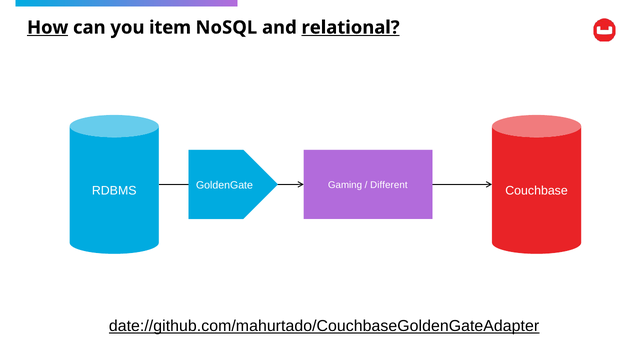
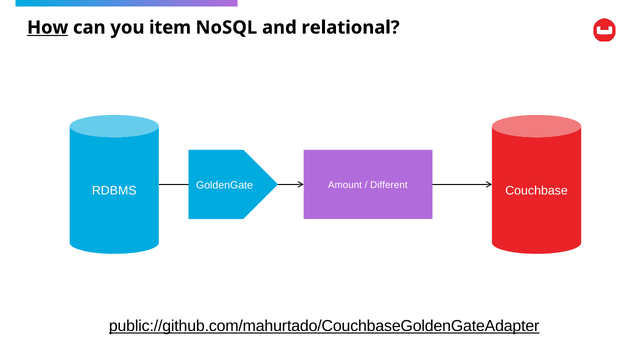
relational underline: present -> none (351, 27)
Gaming: Gaming -> Amount (345, 185)
date://github.com/mahurtado/CouchbaseGoldenGateAdapter: date://github.com/mahurtado/CouchbaseGoldenGateAdapter -> public://github.com/mahurtado/CouchbaseGoldenGateAdapter (324, 326)
